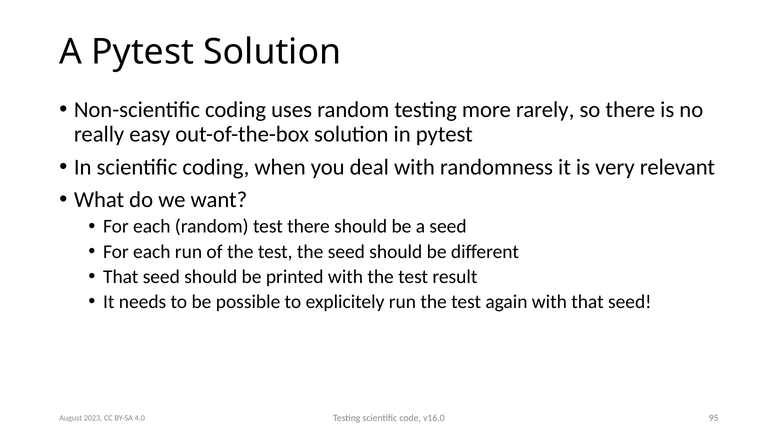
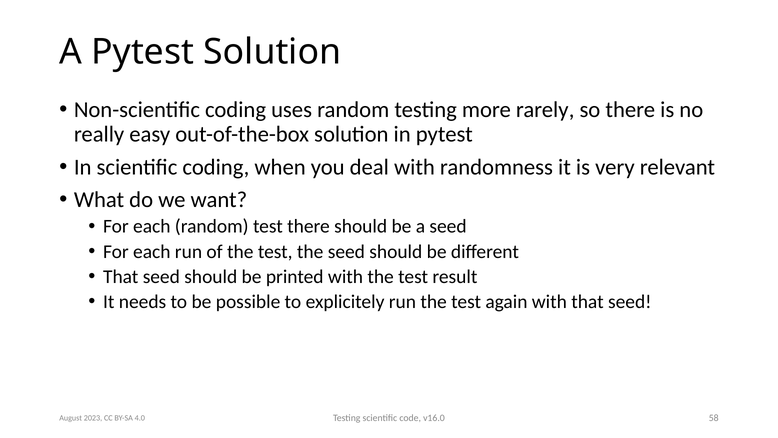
95: 95 -> 58 (714, 418)
